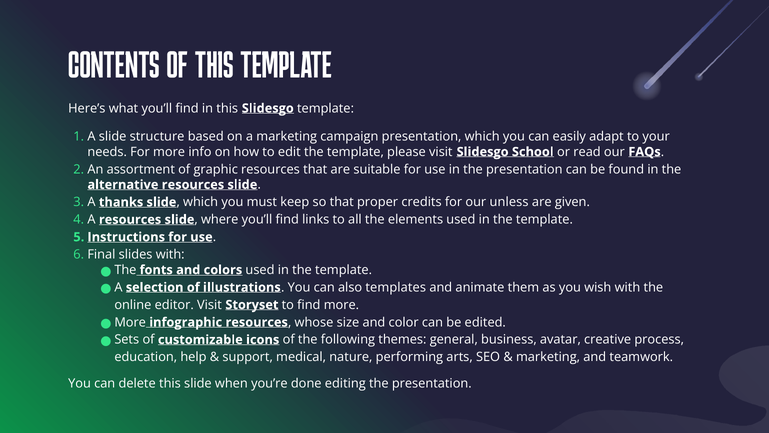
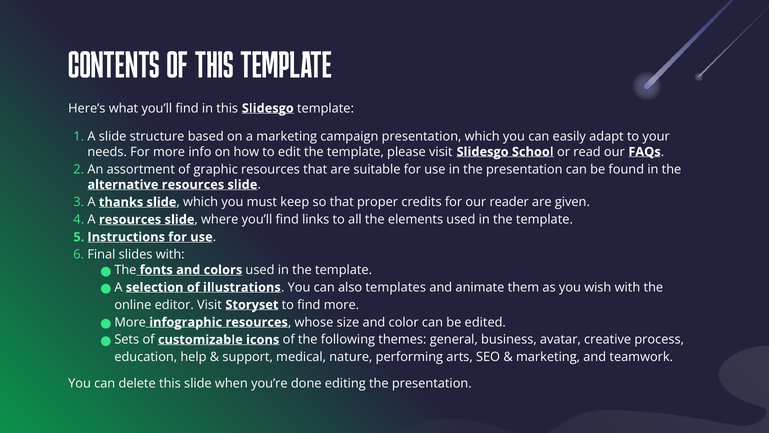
unless: unless -> reader (509, 202)
